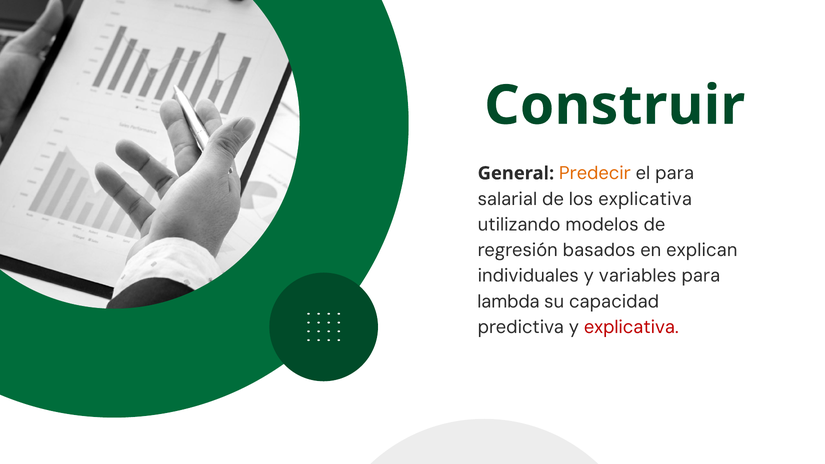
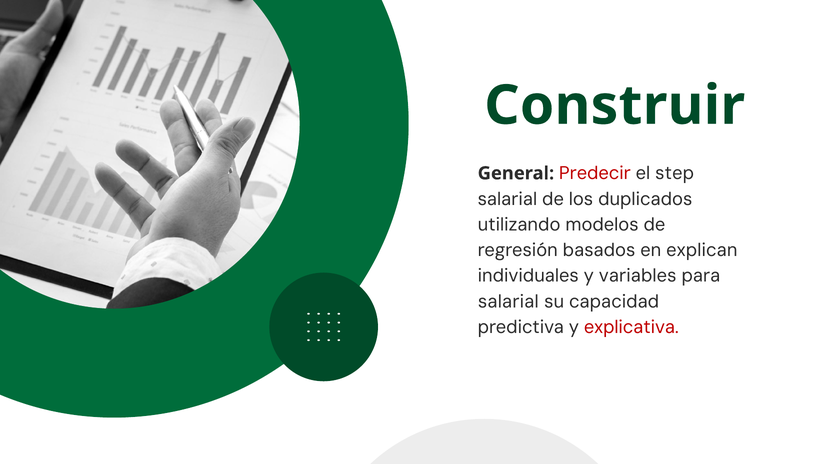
Predecir colour: orange -> red (595, 173)
el para: para -> step (675, 173)
los explicativa: explicativa -> duplicados (645, 199)
lambda: lambda -> salarial (508, 302)
